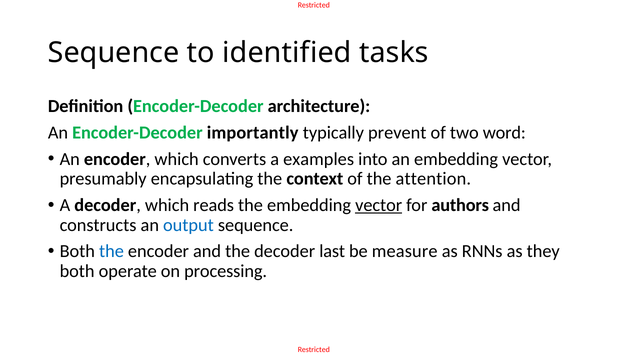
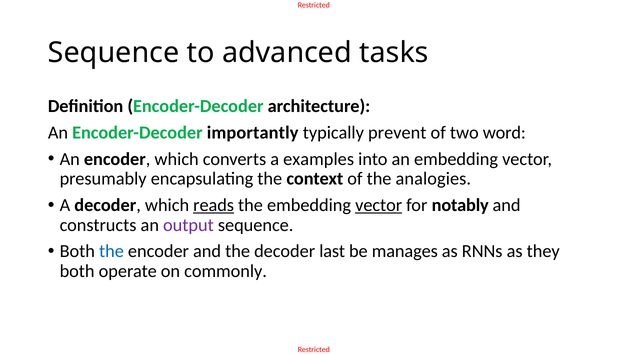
identified: identified -> advanced (287, 53)
attention: attention -> analogies (433, 178)
reads underline: none -> present (214, 205)
authors: authors -> notably (460, 205)
output colour: blue -> purple (188, 225)
measure: measure -> manages (405, 251)
processing: processing -> commonly (226, 271)
